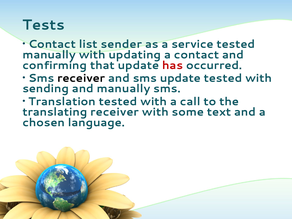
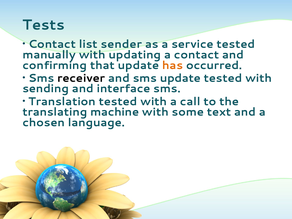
has colour: red -> orange (173, 65)
and manually: manually -> interface (124, 89)
translating receiver: receiver -> machine (115, 112)
